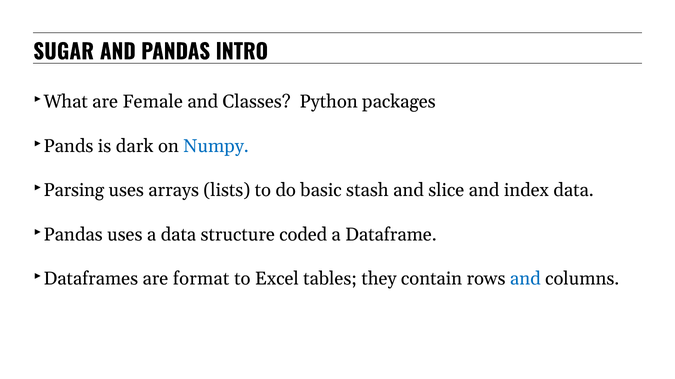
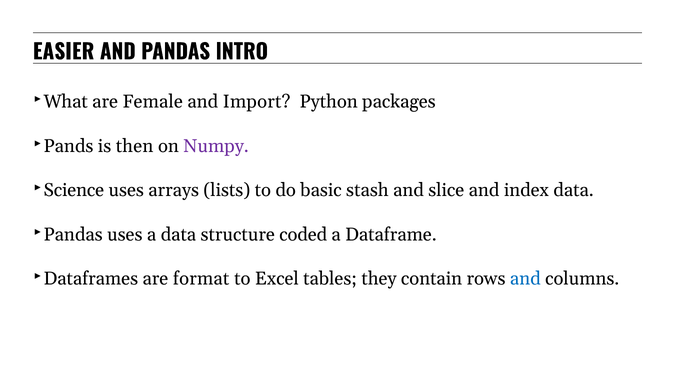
SUGAR: SUGAR -> EASIER (64, 52)
Classes: Classes -> Import (257, 102)
dark: dark -> then (135, 146)
Numpy colour: blue -> purple (216, 146)
Parsing: Parsing -> Science (74, 190)
